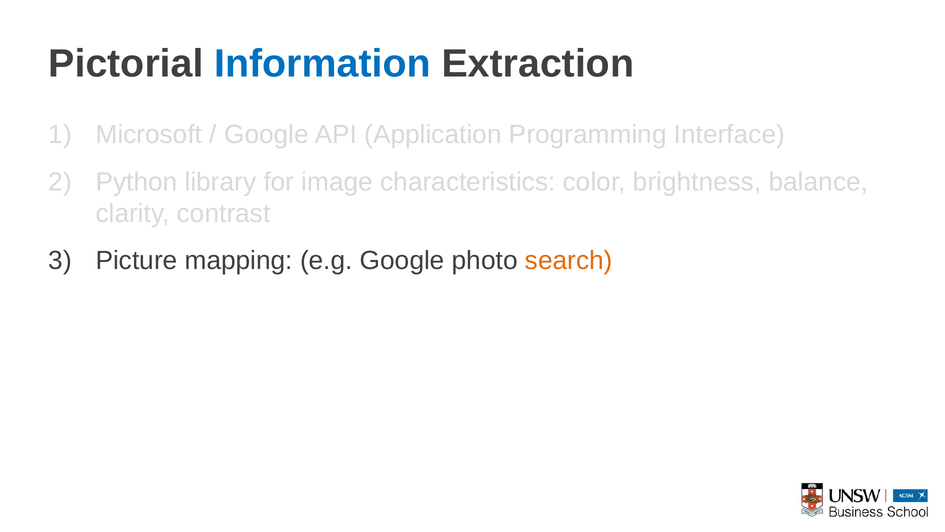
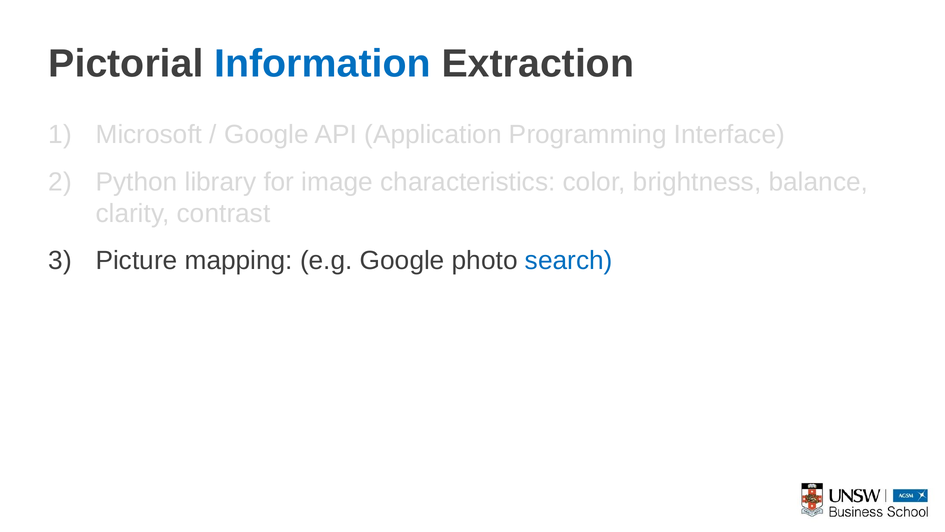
search colour: orange -> blue (569, 261)
